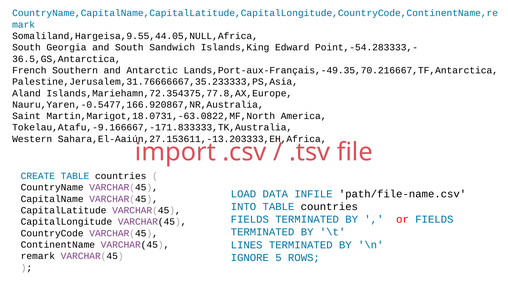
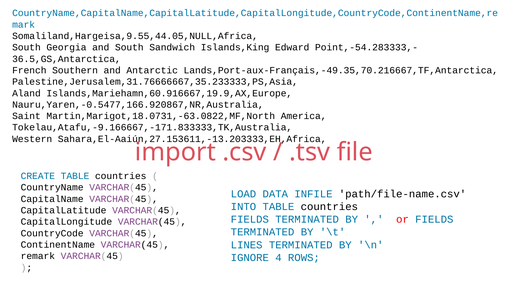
Islands,Mariehamn,72.354375,77.8,AX,Europe: Islands,Mariehamn,72.354375,77.8,AX,Europe -> Islands,Mariehamn,60.916667,19.9,AX,Europe (169, 93)
5: 5 -> 4 (278, 257)
